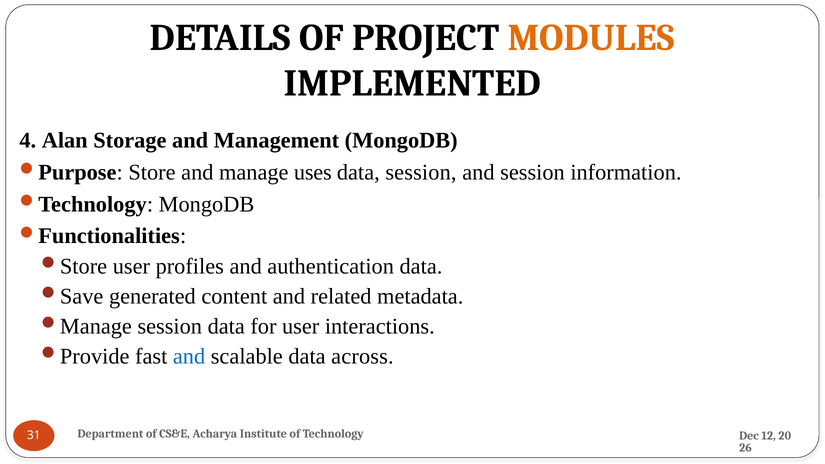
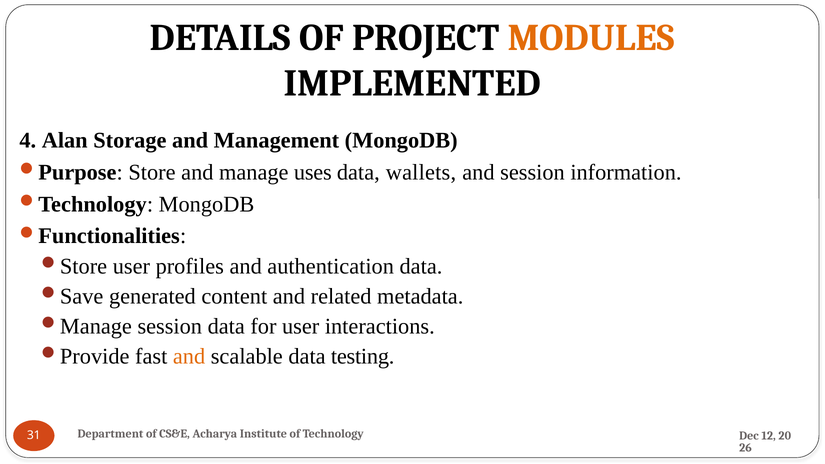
data session: session -> wallets (421, 172)
and colour: blue -> orange (189, 356)
across: across -> testing (363, 356)
